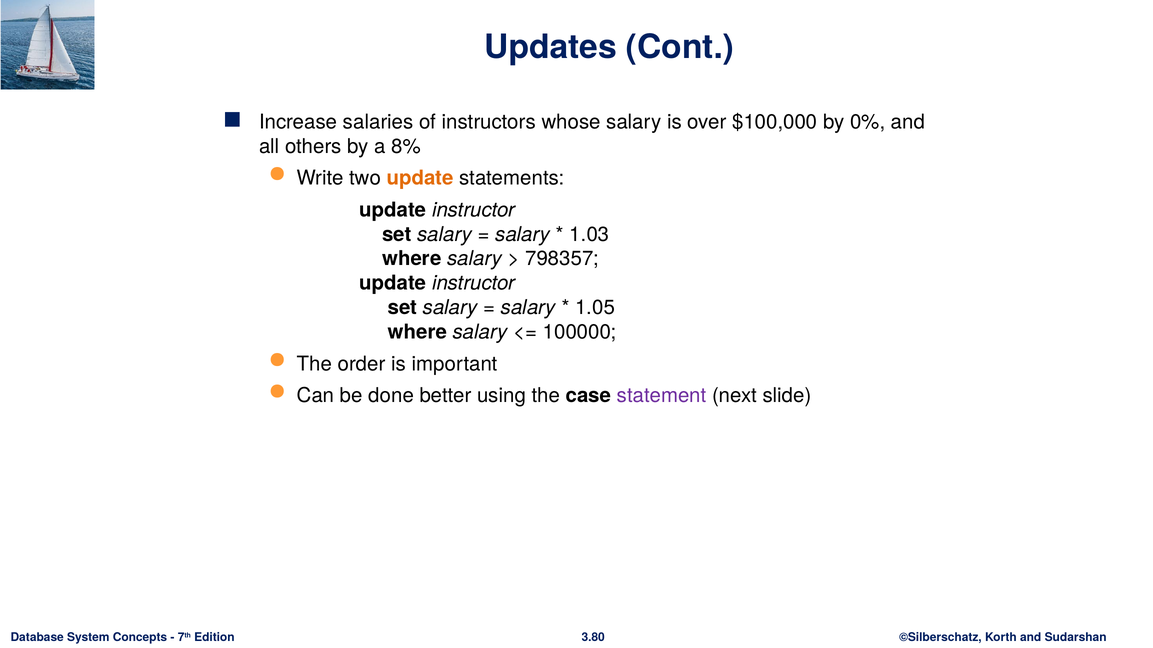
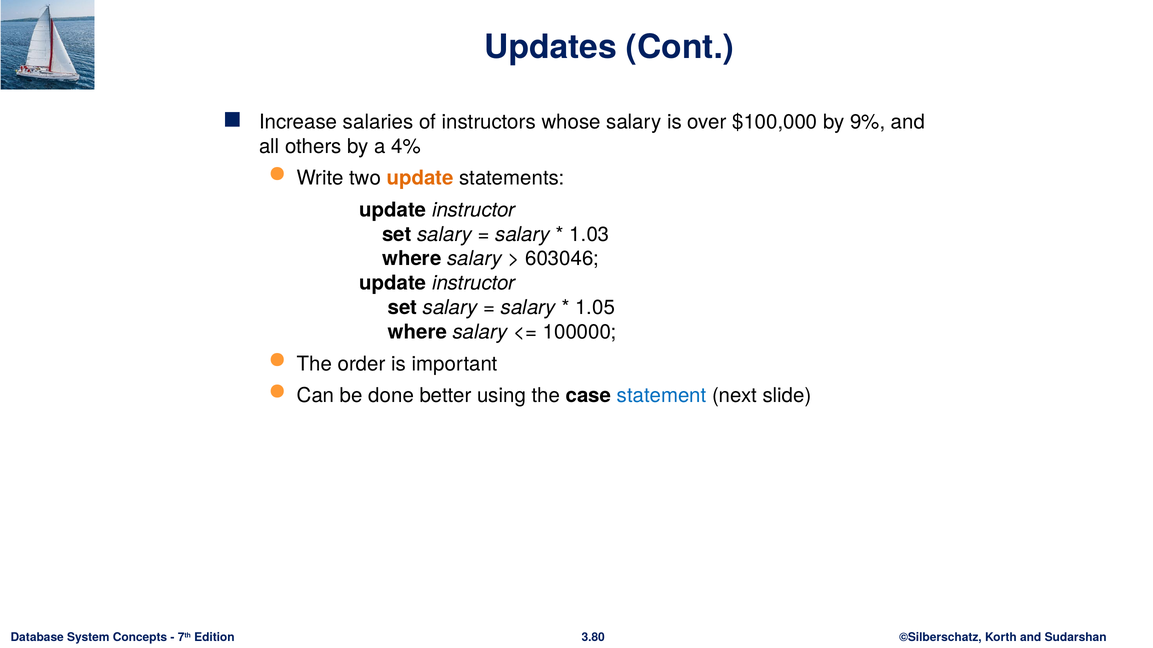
0%: 0% -> 9% (868, 122)
8%: 8% -> 4% (406, 147)
798357: 798357 -> 603046 (562, 259)
statement colour: purple -> blue (662, 396)
